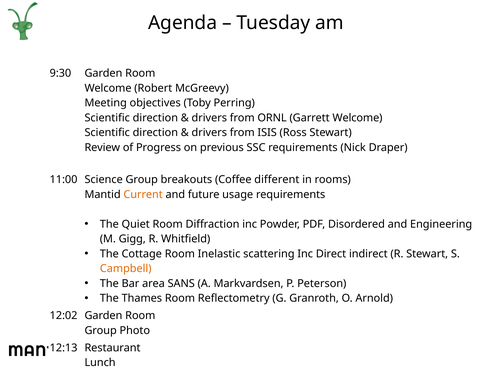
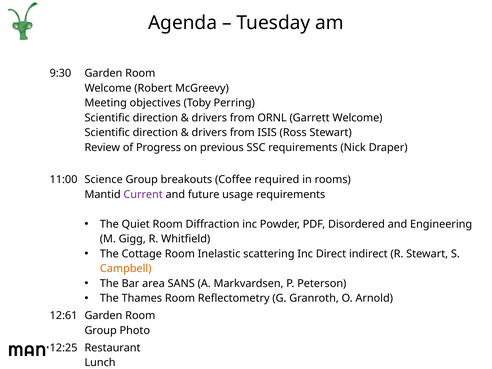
different: different -> required (277, 180)
Current colour: orange -> purple (143, 194)
12:02: 12:02 -> 12:61 (64, 316)
12:13: 12:13 -> 12:25 (64, 348)
